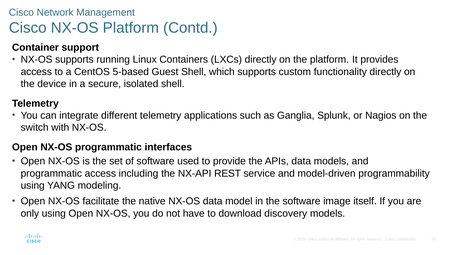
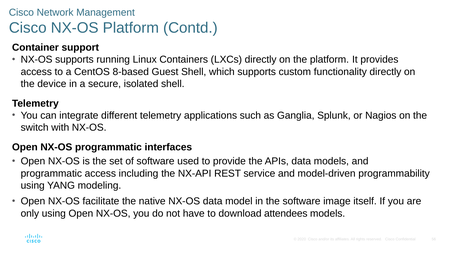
5-based: 5-based -> 8-based (131, 72)
discovery: discovery -> attendees (286, 213)
